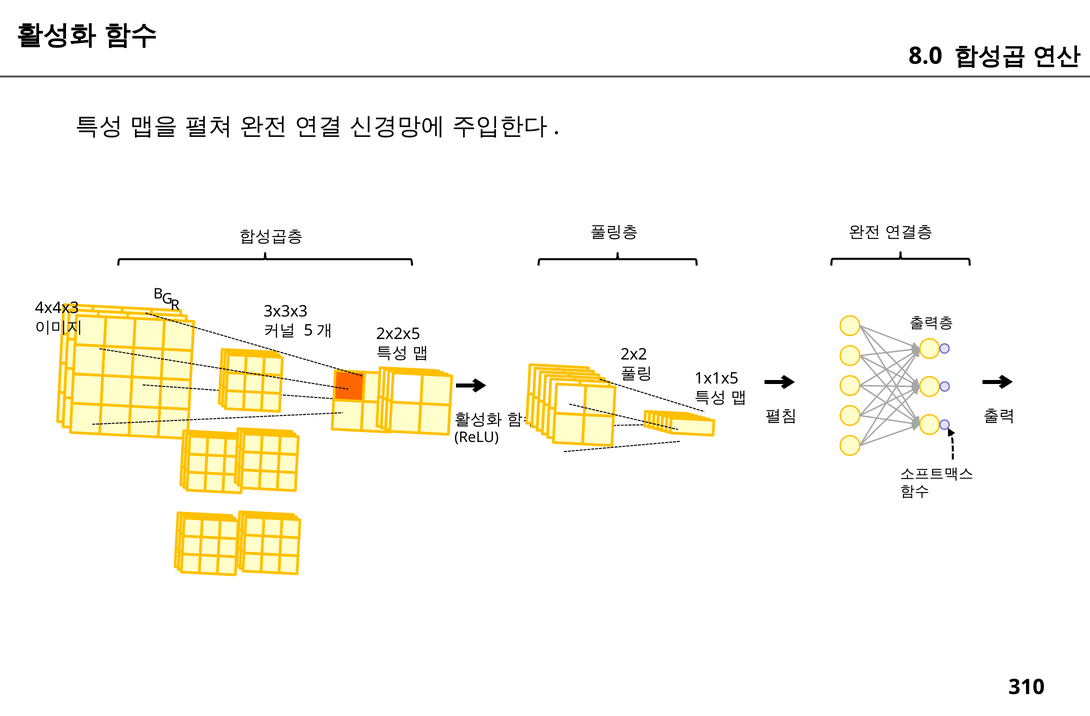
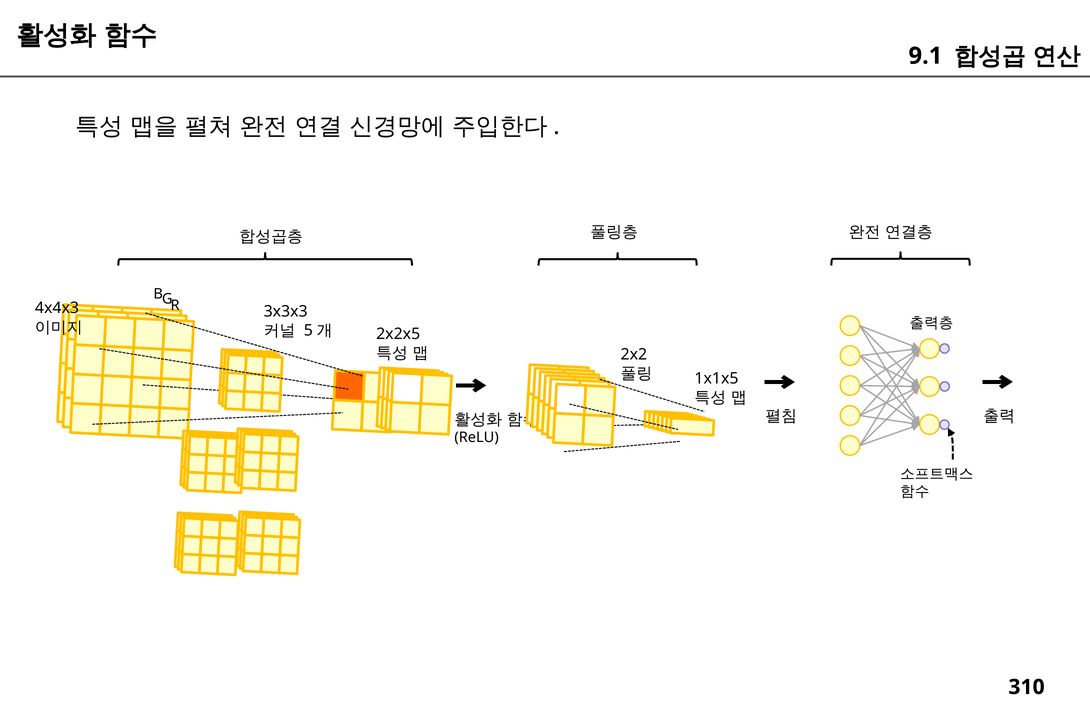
8.0: 8.0 -> 9.1 (925, 56)
